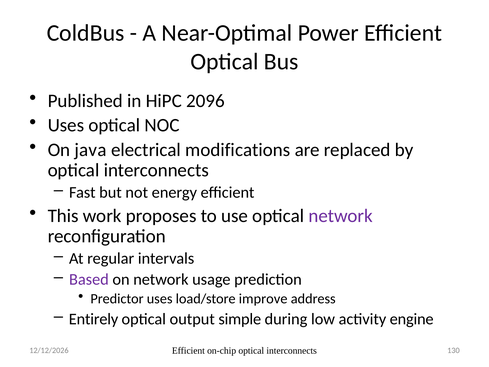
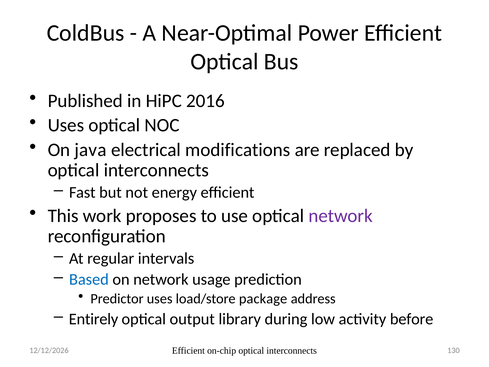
2096: 2096 -> 2016 (205, 101)
Based colour: purple -> blue (89, 279)
improve: improve -> package (263, 299)
simple: simple -> library (240, 319)
engine: engine -> before (412, 319)
